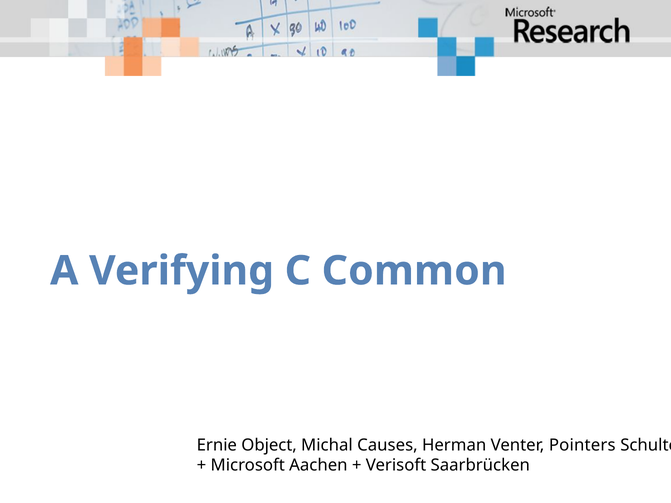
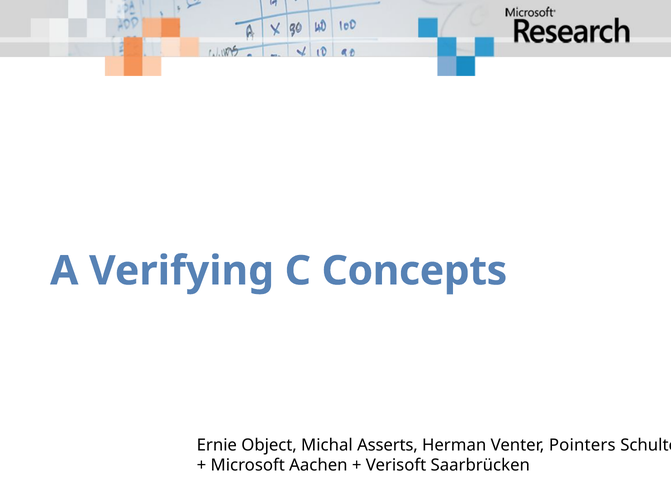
Common: Common -> Concepts (414, 271)
Causes: Causes -> Asserts (387, 445)
